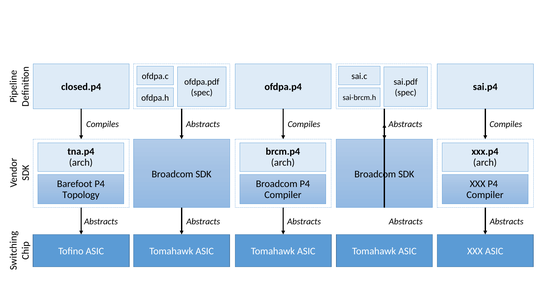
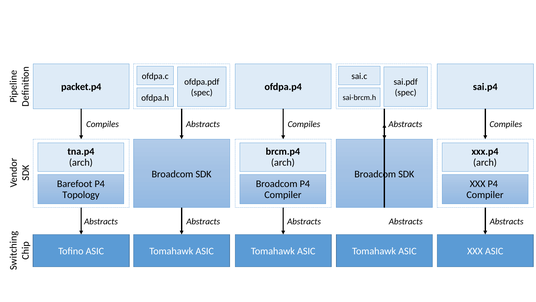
closed.p4: closed.p4 -> packet.p4 (81, 87)
